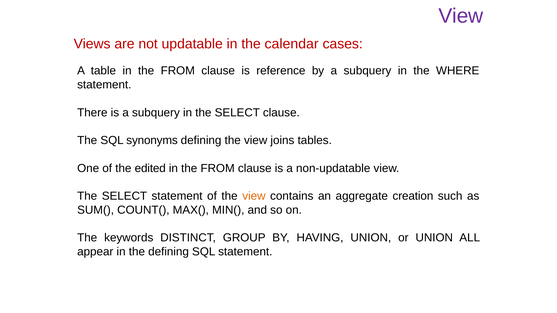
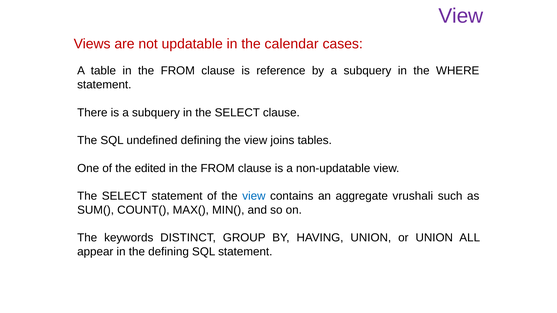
synonyms: synonyms -> undefined (152, 141)
view colour: orange -> blue (254, 196)
creation: creation -> vrushali (413, 196)
